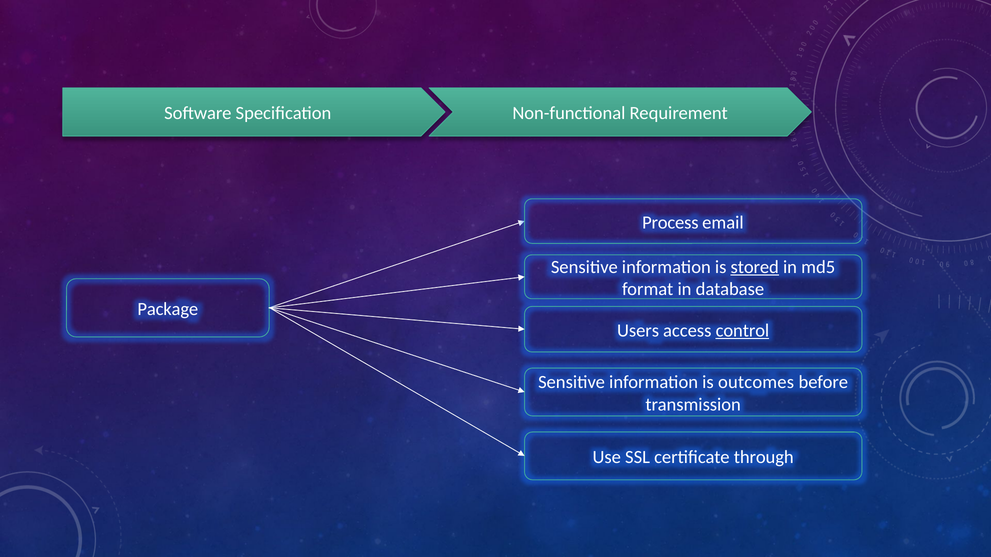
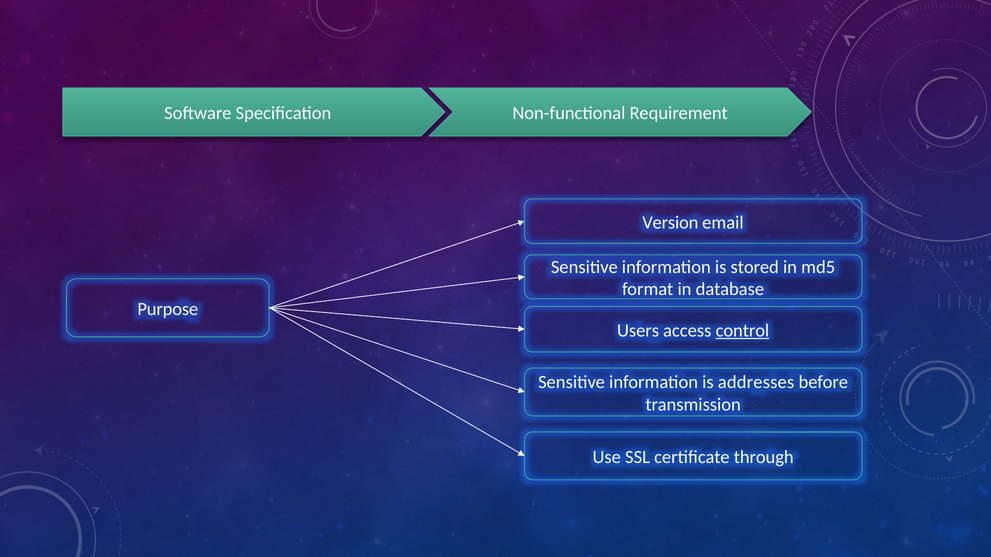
Process: Process -> Version (670, 223)
stored underline: present -> none (755, 267)
Package: Package -> Purpose (168, 309)
outcomes: outcomes -> addresses (756, 382)
